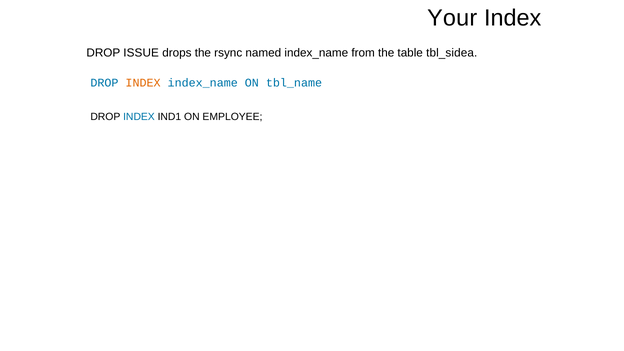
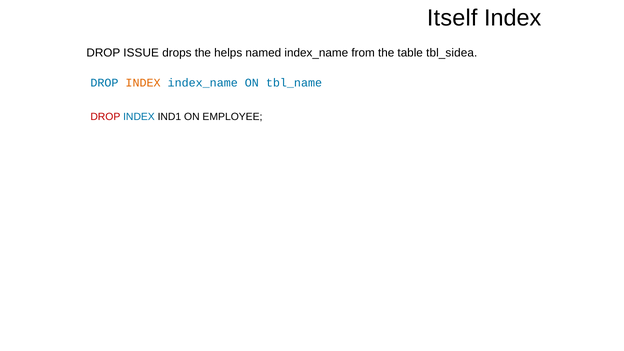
Your: Your -> Itself (452, 18)
rsync: rsync -> helps (228, 53)
DROP colour: black -> red (105, 117)
